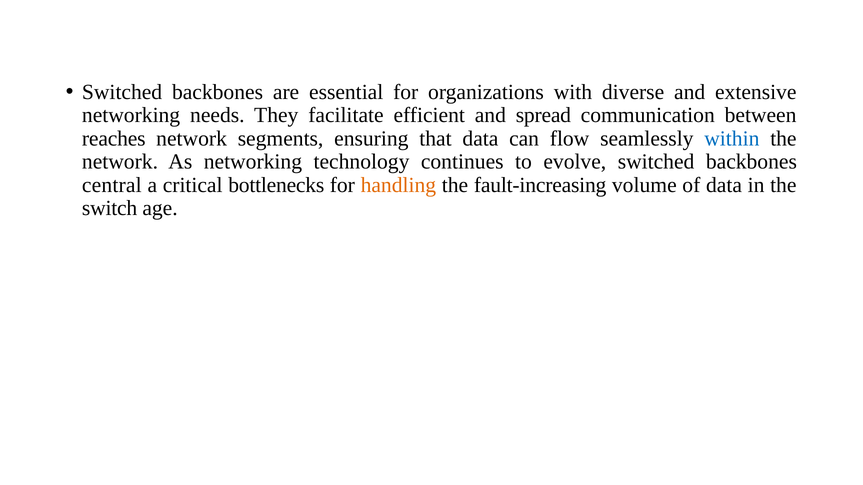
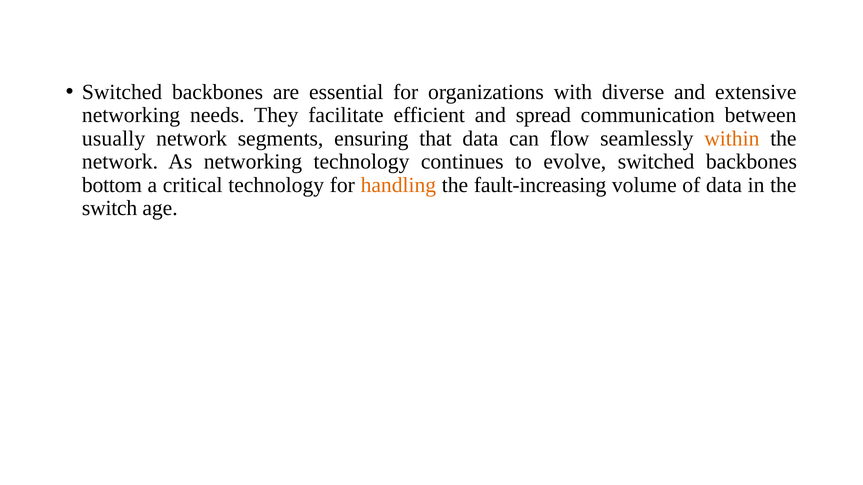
reaches: reaches -> usually (114, 139)
within colour: blue -> orange (732, 139)
central: central -> bottom (112, 185)
critical bottlenecks: bottlenecks -> technology (276, 185)
